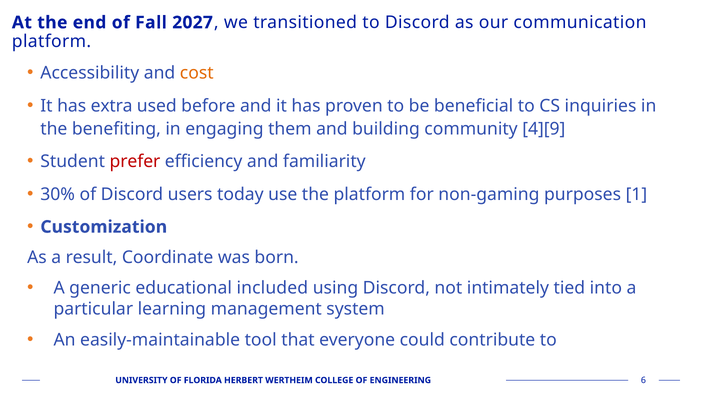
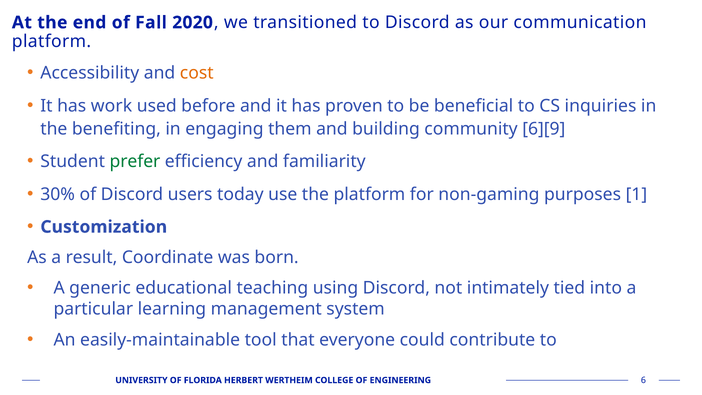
2027: 2027 -> 2020 (193, 23)
extra: extra -> work (111, 106)
4][9: 4][9 -> 6][9 (544, 129)
prefer colour: red -> green (135, 162)
included: included -> teaching (272, 288)
